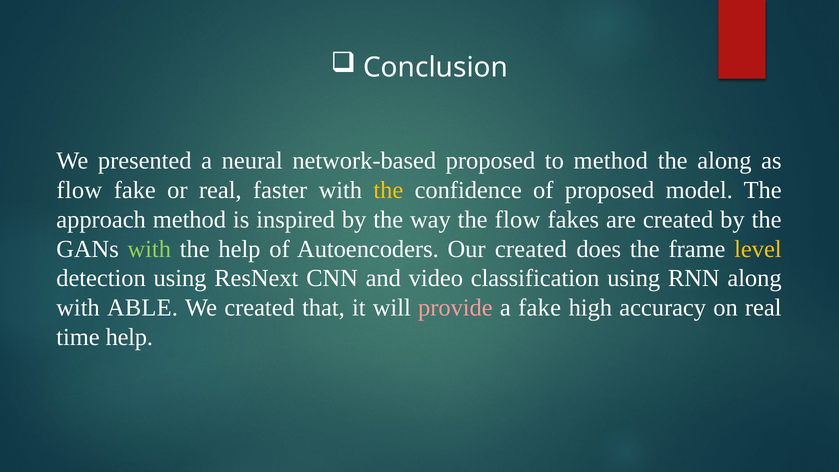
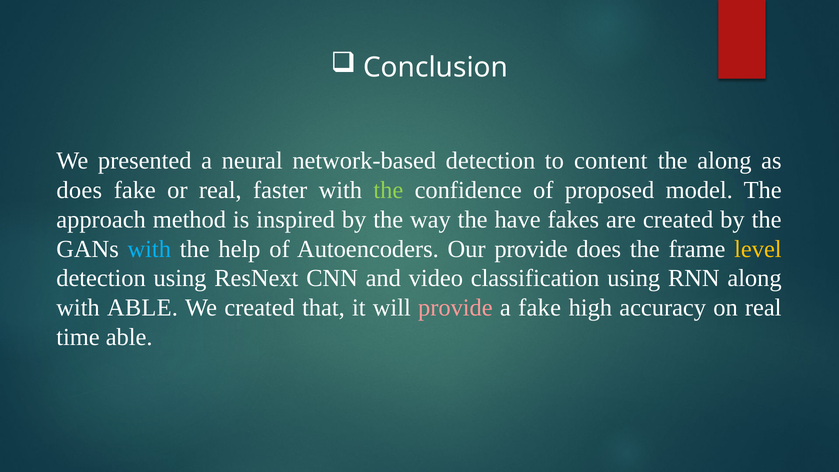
network-based proposed: proposed -> detection (491, 161)
to method: method -> content (611, 161)
flow: flow -> does (79, 190)
the colour: yellow -> light green (388, 190)
the flow: flow -> have (518, 220)
with colour: light green -> light blue (149, 249)
Our created: created -> provide (531, 249)
time help: help -> able (129, 337)
